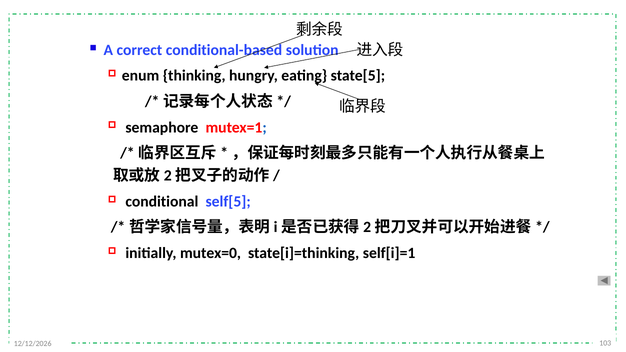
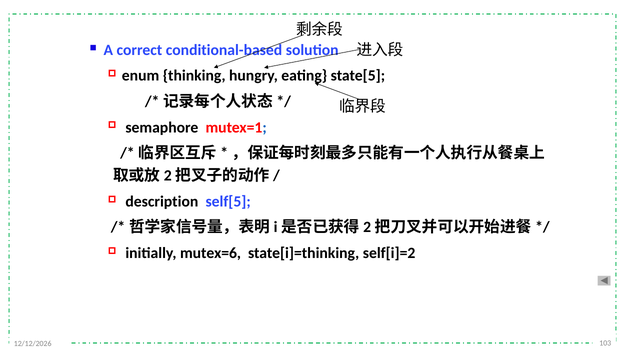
conditional: conditional -> description (162, 202)
mutex=0: mutex=0 -> mutex=6 (211, 253)
self[i]=1: self[i]=1 -> self[i]=2 (389, 253)
